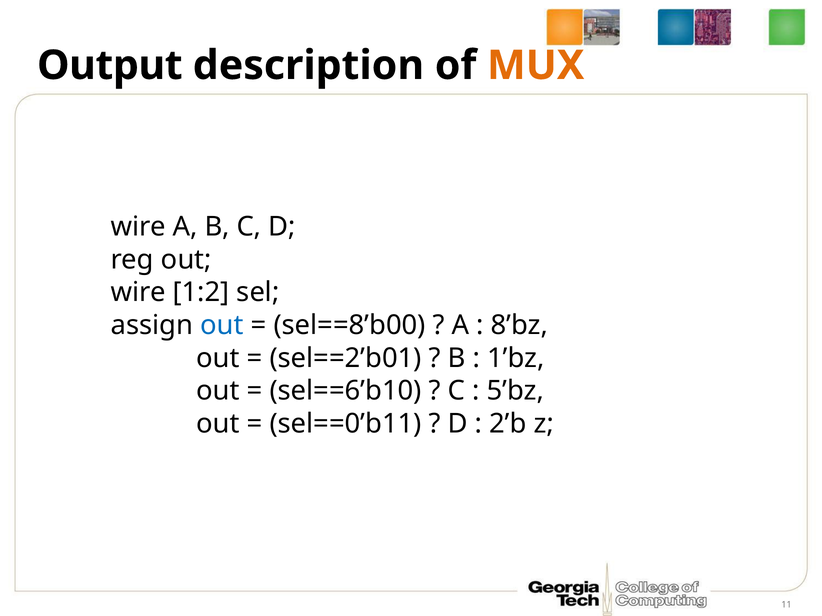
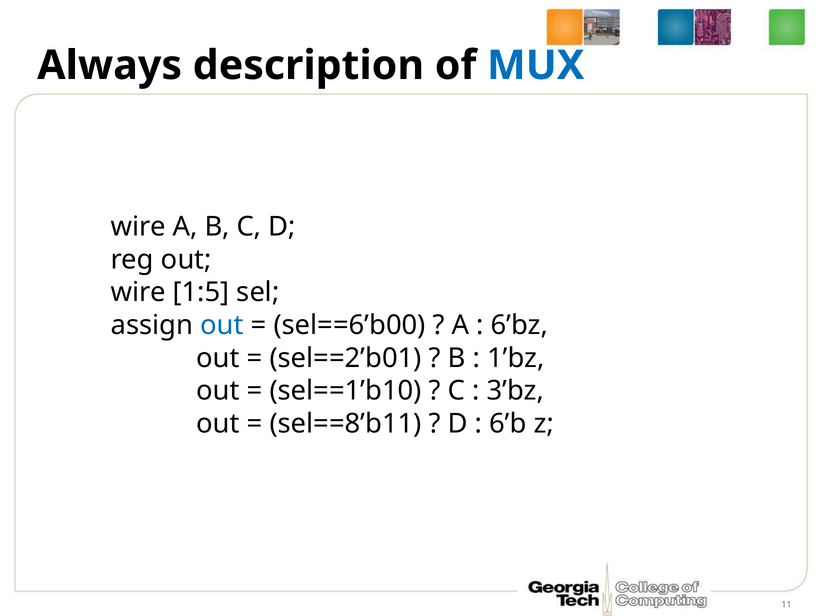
Output: Output -> Always (110, 65)
MUX colour: orange -> blue (536, 65)
1:2: 1:2 -> 1:5 (201, 293)
sel==8’b00: sel==8’b00 -> sel==6’b00 (350, 326)
8’bz: 8’bz -> 6’bz (519, 326)
sel==6’b10: sel==6’b10 -> sel==1’b10 (346, 391)
5’bz: 5’bz -> 3’bz (515, 391)
sel==0’b11: sel==0’b11 -> sel==8’b11 (346, 424)
2’b: 2’b -> 6’b (508, 424)
